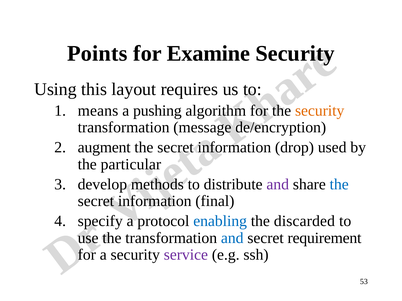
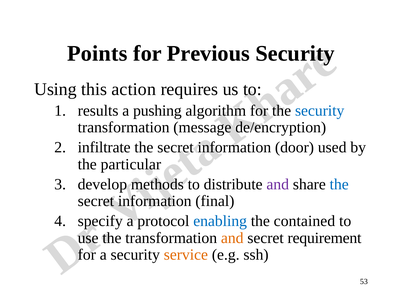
Examine: Examine -> Previous (208, 53)
layout: layout -> action (134, 90)
means: means -> results (98, 111)
security colour: orange -> blue (320, 111)
augment: augment -> infiltrate (104, 148)
drop: drop -> door (295, 148)
discarded: discarded -> contained (304, 221)
and colour: blue -> orange (232, 238)
service colour: purple -> orange (186, 255)
